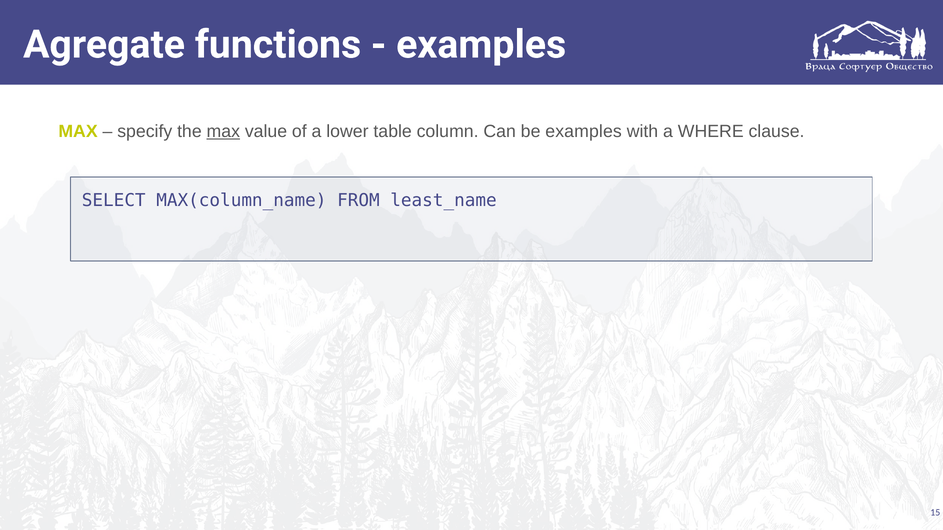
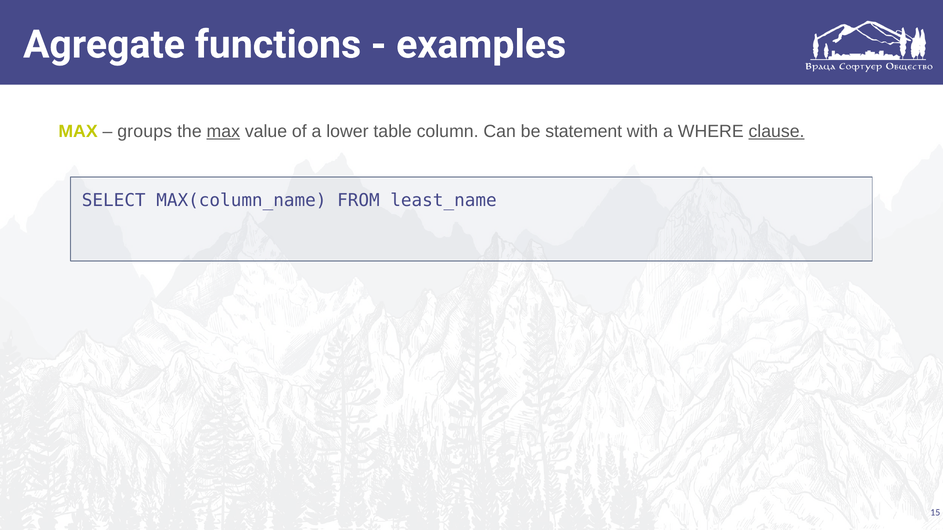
specify: specify -> groups (145, 132)
be examples: examples -> statement (584, 132)
clause underline: none -> present (777, 132)
